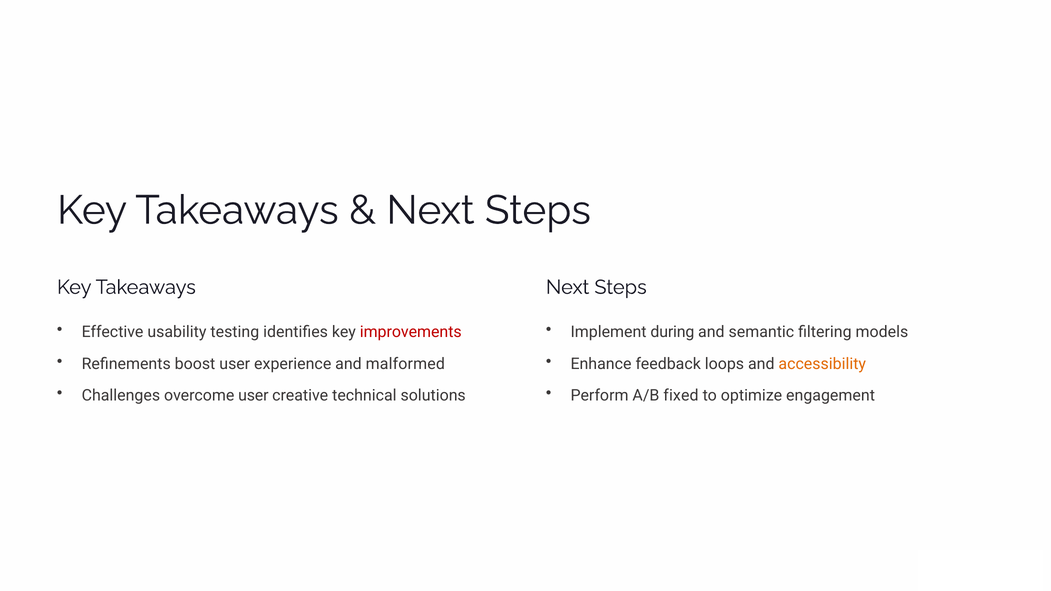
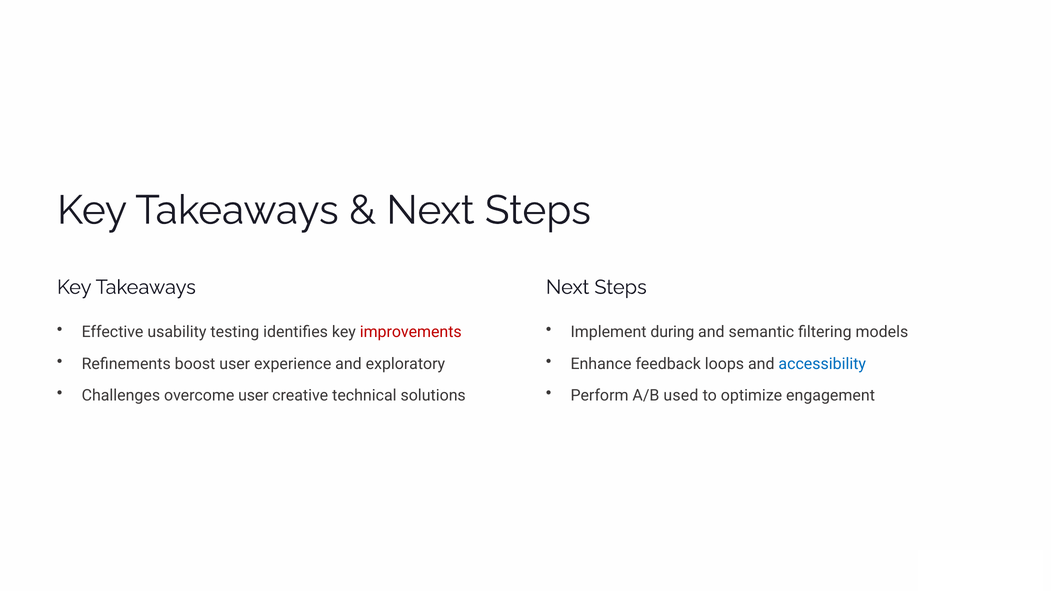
malformed: malformed -> exploratory (405, 364)
accessibility colour: orange -> blue (822, 364)
fixed: fixed -> used (681, 396)
